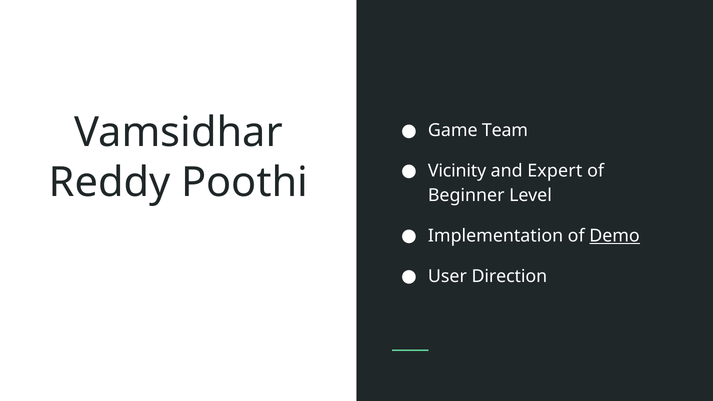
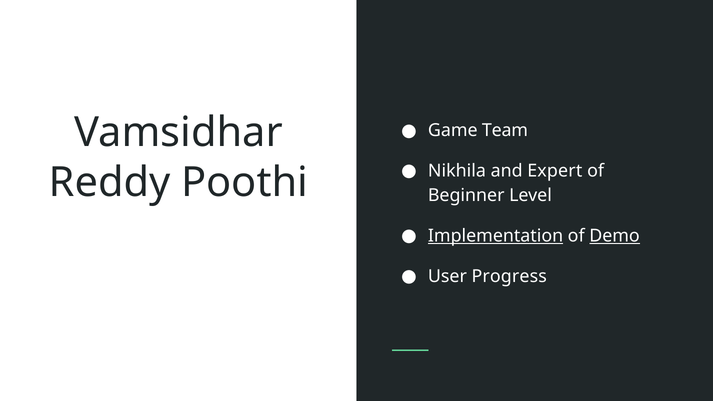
Vicinity: Vicinity -> Nikhila (457, 171)
Implementation underline: none -> present (496, 236)
Direction: Direction -> Progress (509, 276)
